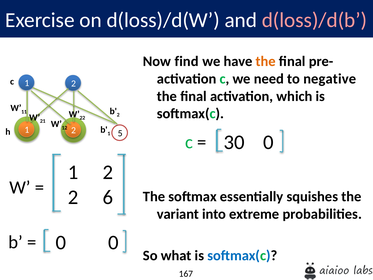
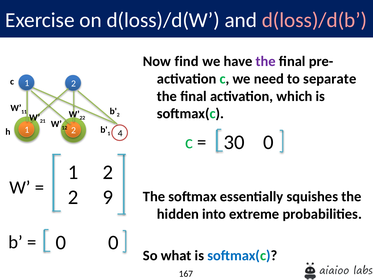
the colour: orange -> purple (266, 61)
negative: negative -> separate (330, 79)
5: 5 -> 4 (120, 133)
6: 6 -> 9 (108, 197)
variant: variant -> hidden (178, 214)
